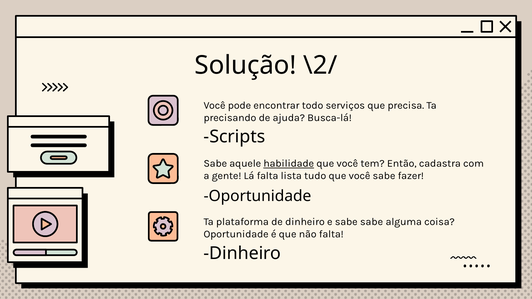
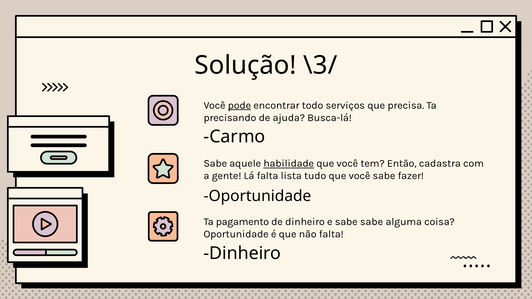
\2/: \2/ -> \3/ (320, 65)
pode underline: none -> present (239, 105)
Scripts: Scripts -> Carmo (234, 137)
plataforma: plataforma -> pagamento (242, 222)
